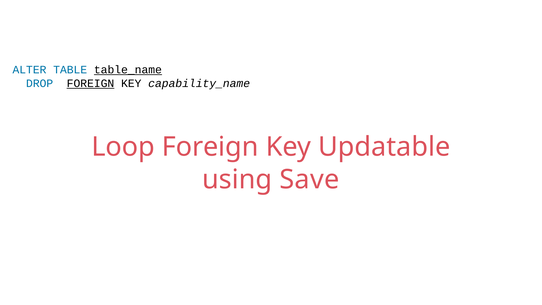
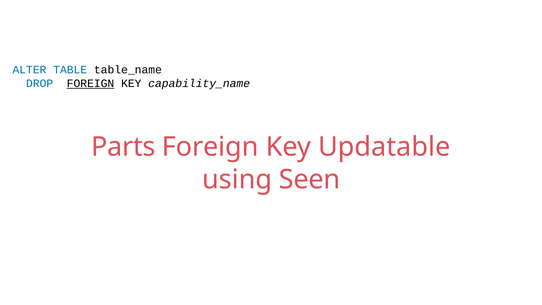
table_name underline: present -> none (128, 70)
Loop: Loop -> Parts (123, 147)
Save: Save -> Seen (310, 179)
